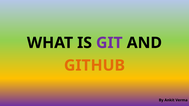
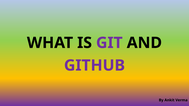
GITHUB colour: orange -> purple (94, 66)
